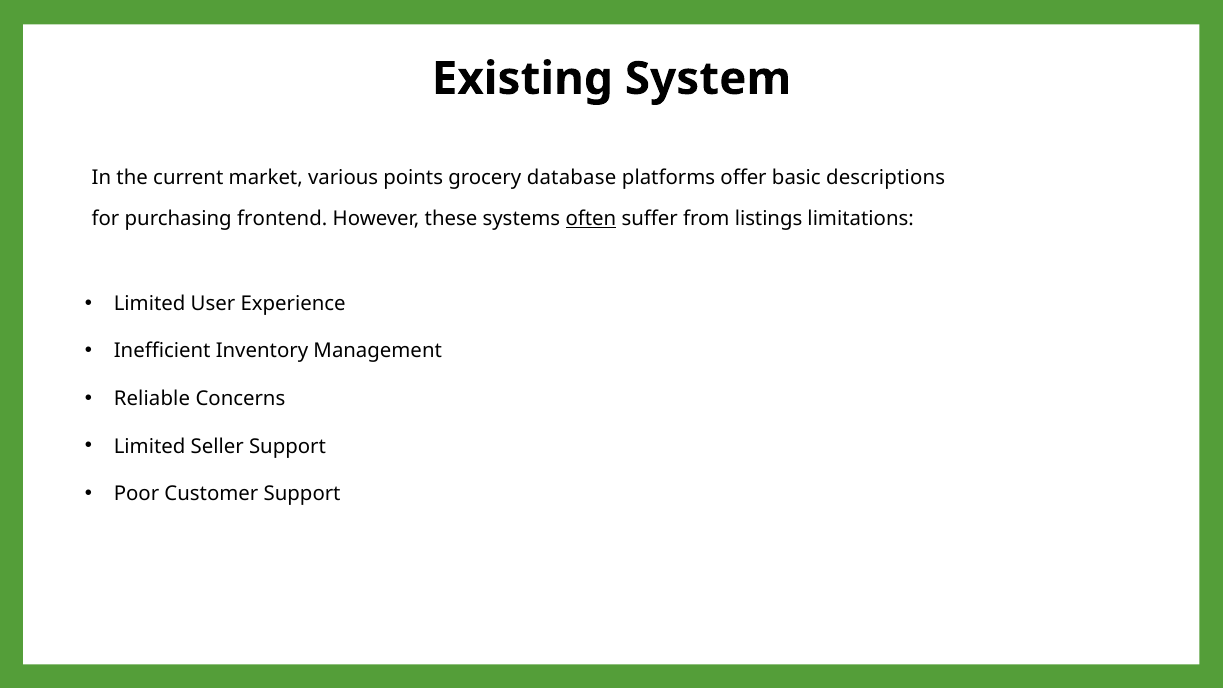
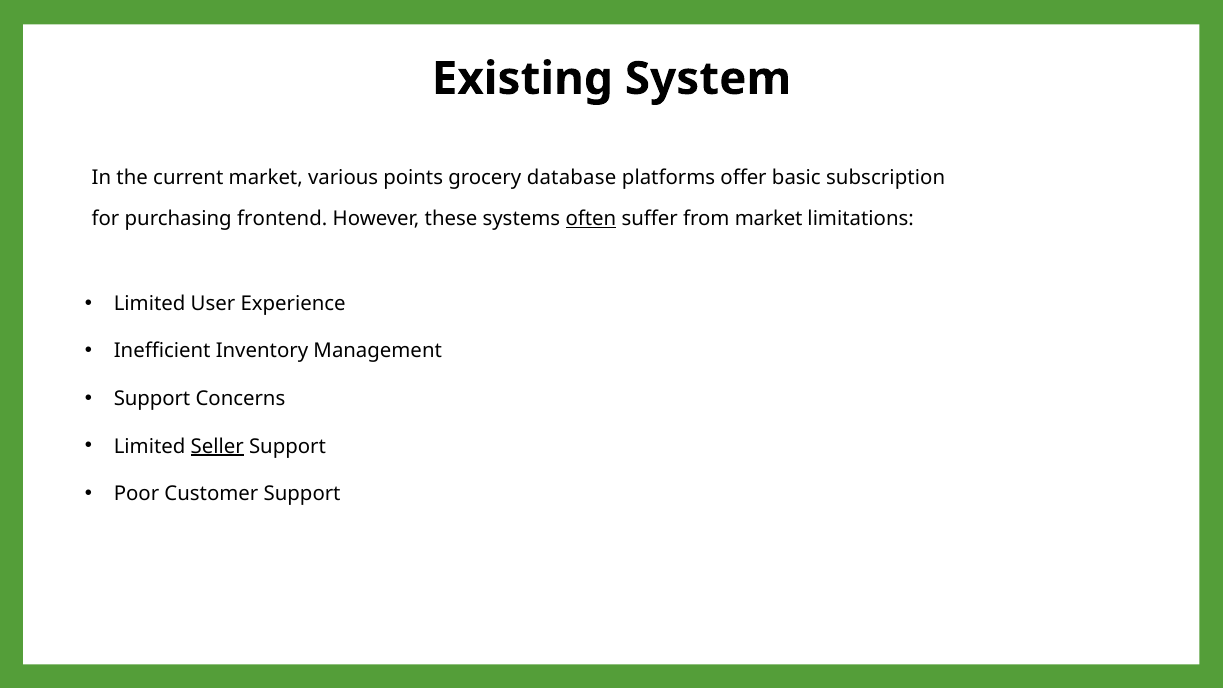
descriptions: descriptions -> subscription (886, 178)
from listings: listings -> market (769, 218)
Reliable: Reliable -> Support (152, 399)
Seller underline: none -> present (217, 446)
